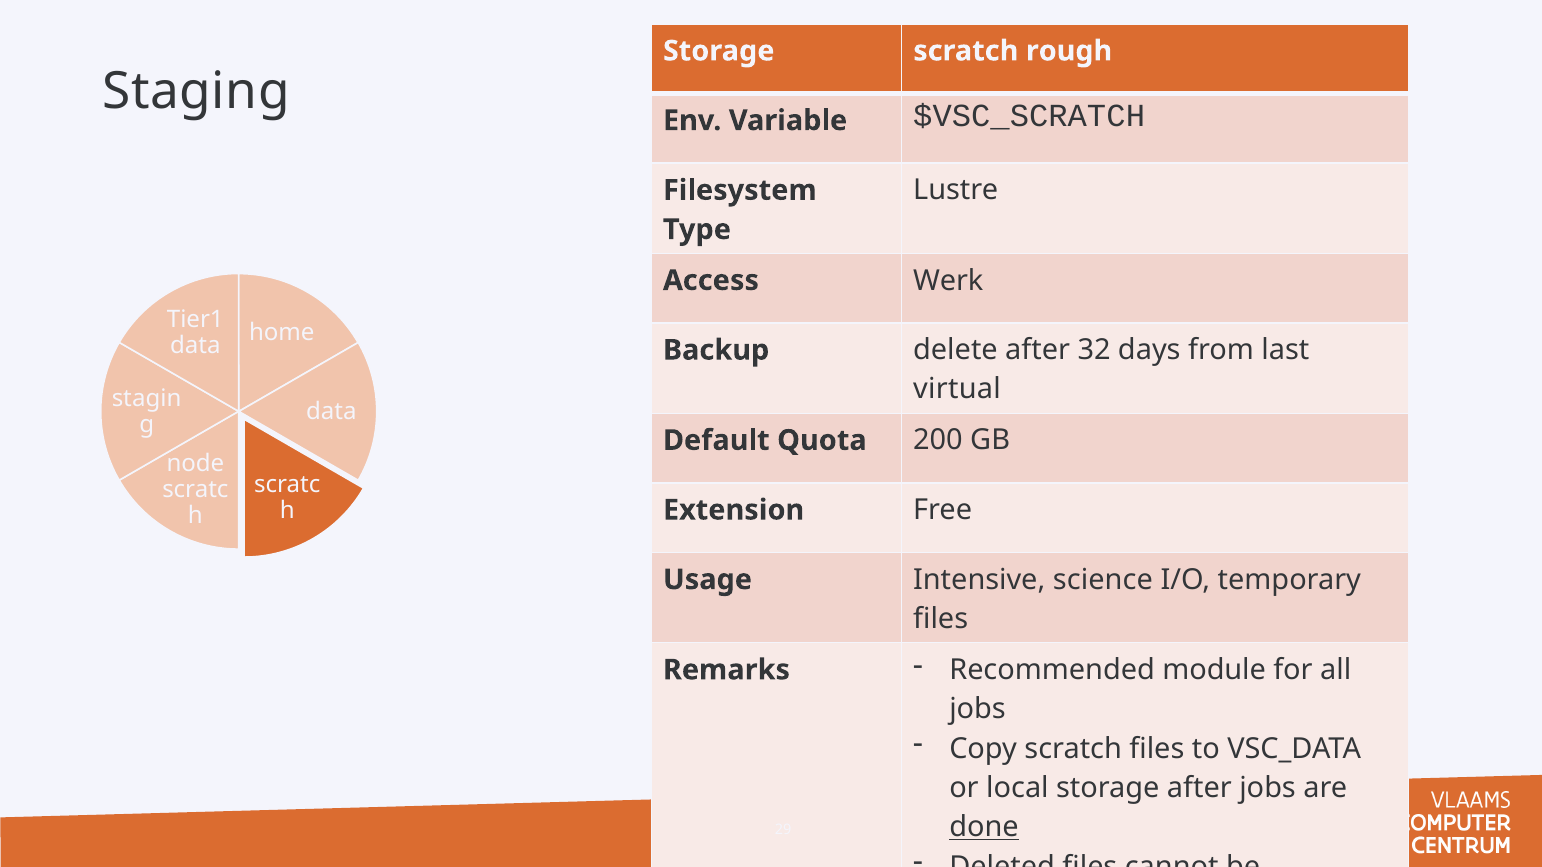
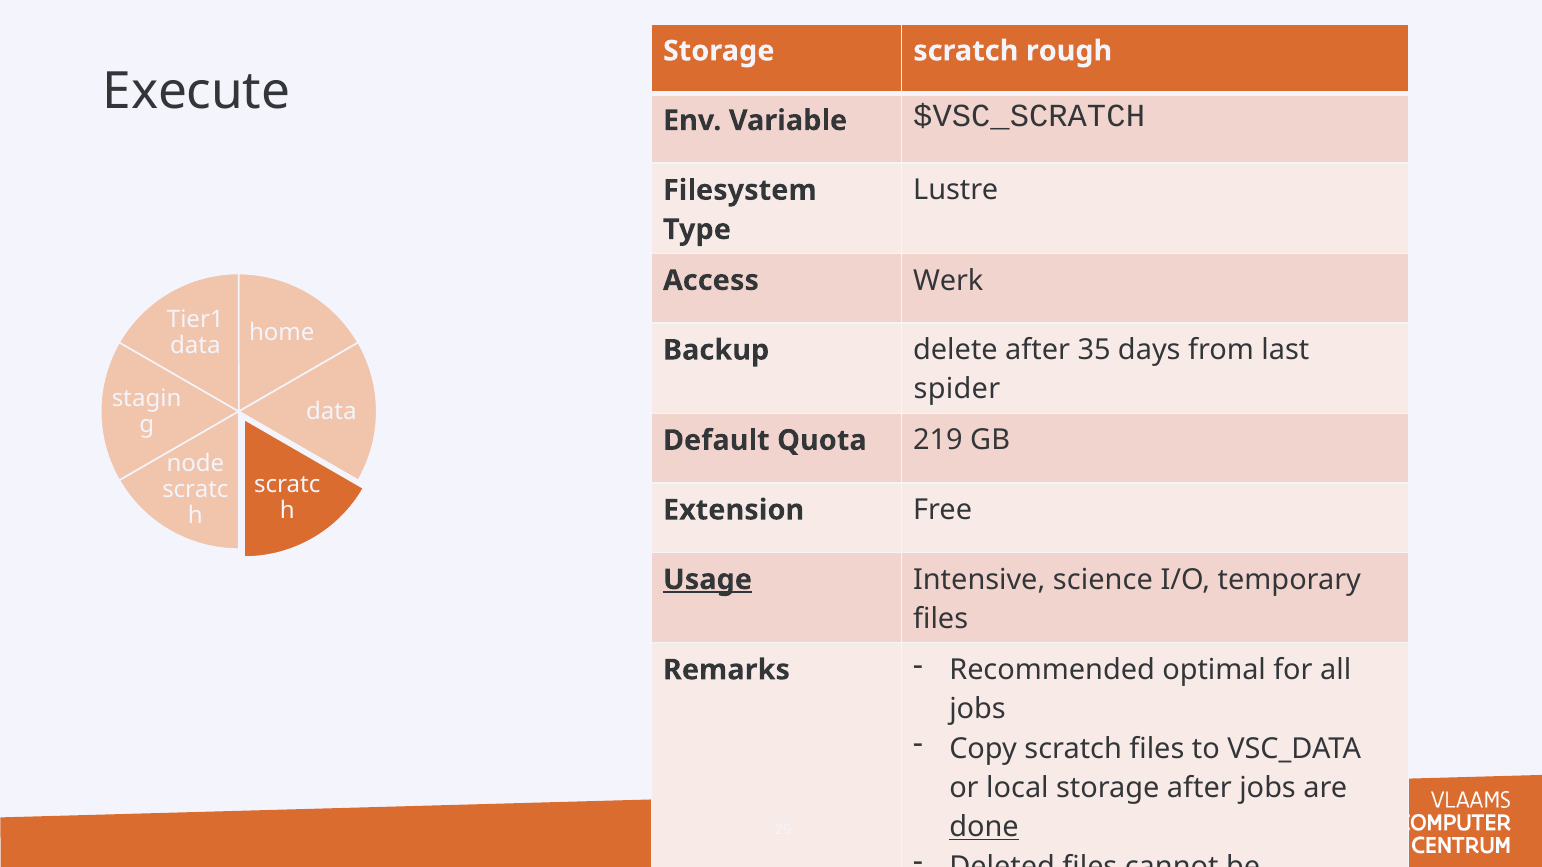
Staging: Staging -> Execute (196, 92)
32: 32 -> 35 (1094, 350)
virtual: virtual -> spider (957, 390)
200: 200 -> 219 (938, 441)
Usage underline: none -> present (707, 580)
module: module -> optimal (1214, 670)
